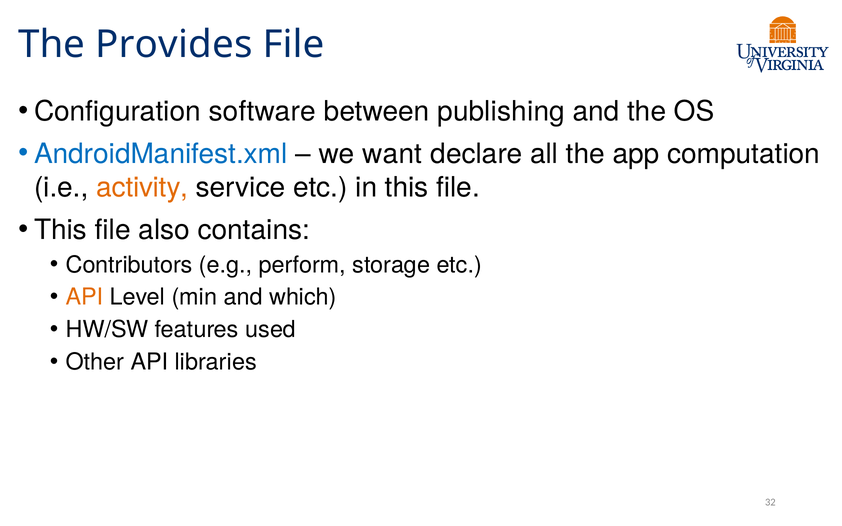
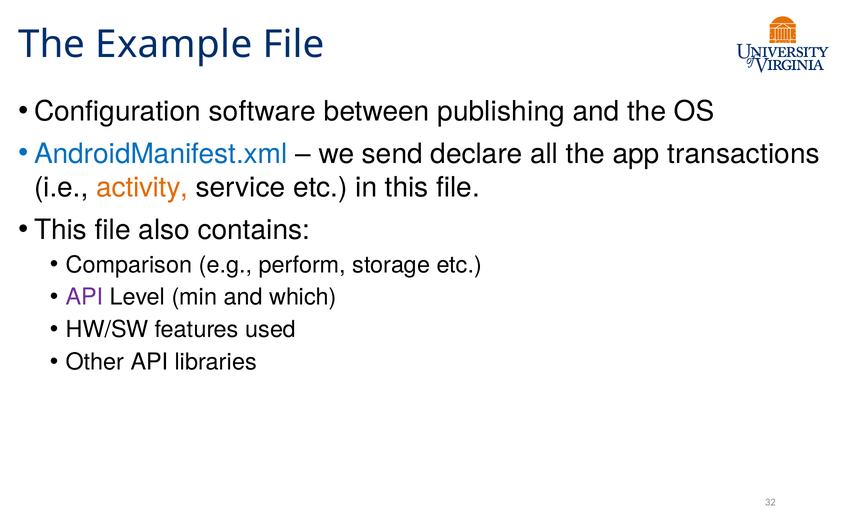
Provides: Provides -> Example (174, 44)
want: want -> send (392, 154)
computation: computation -> transactions (744, 154)
Contributors: Contributors -> Comparison (129, 265)
API colour: orange -> purple (85, 297)
